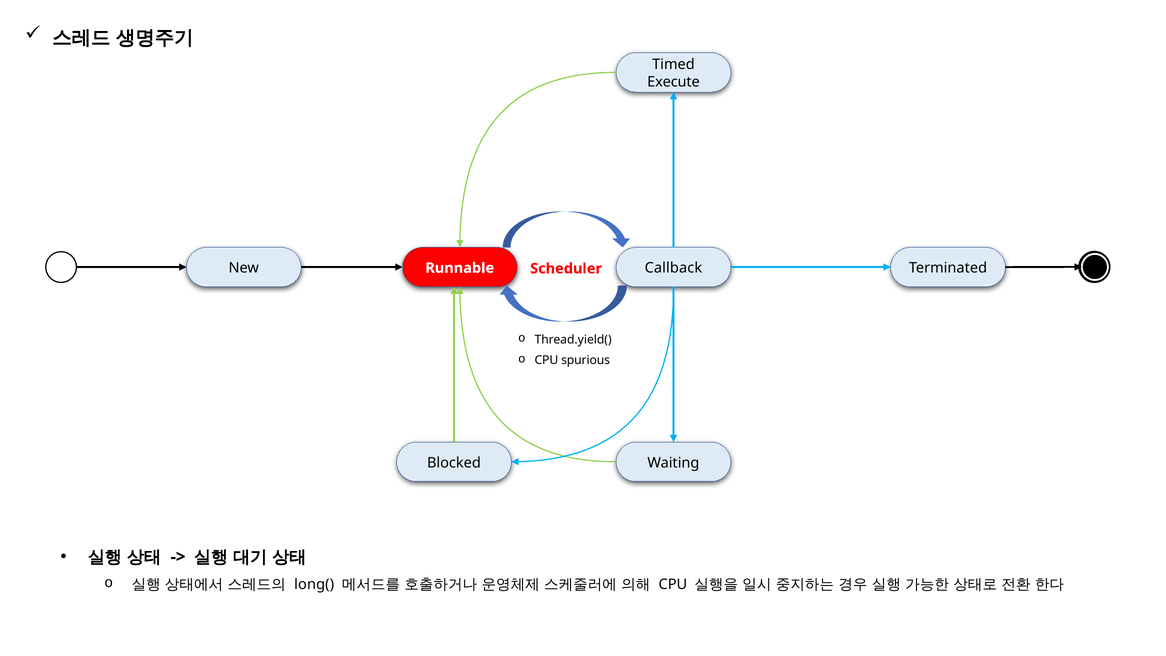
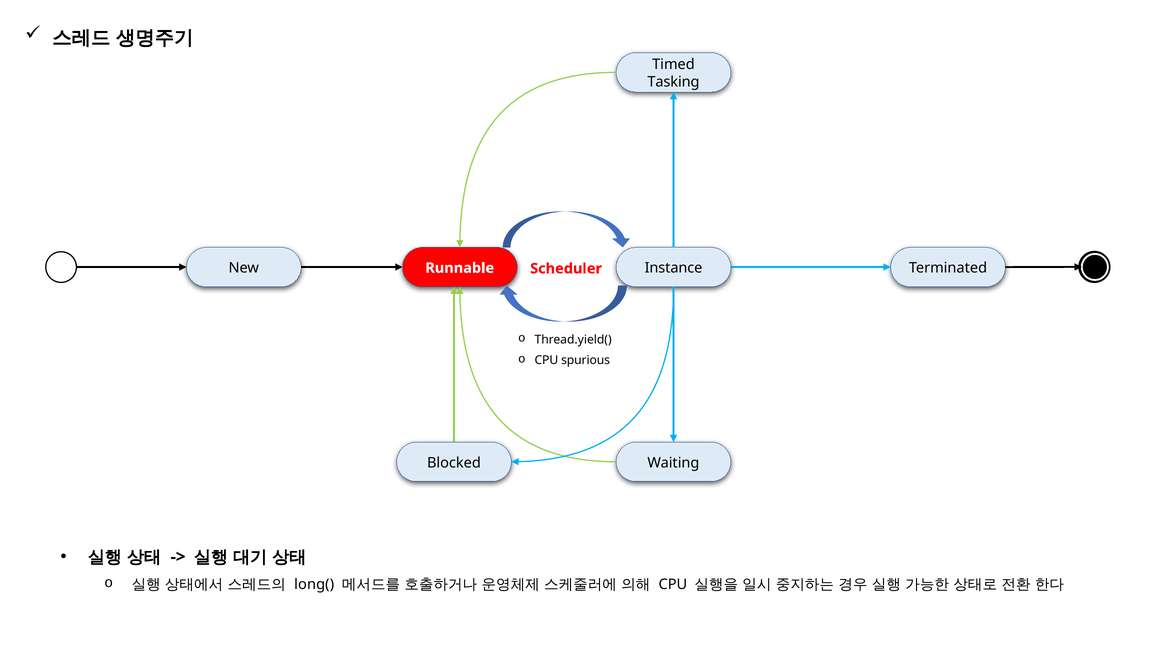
Execute: Execute -> Tasking (673, 82)
Callback: Callback -> Instance (674, 268)
